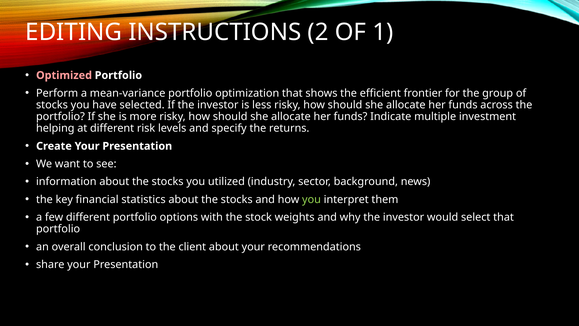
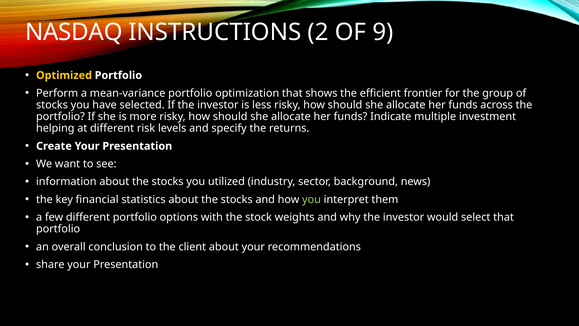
EDITING: EDITING -> NASDAQ (74, 32)
1: 1 -> 9 (383, 32)
Optimized colour: pink -> yellow (64, 75)
